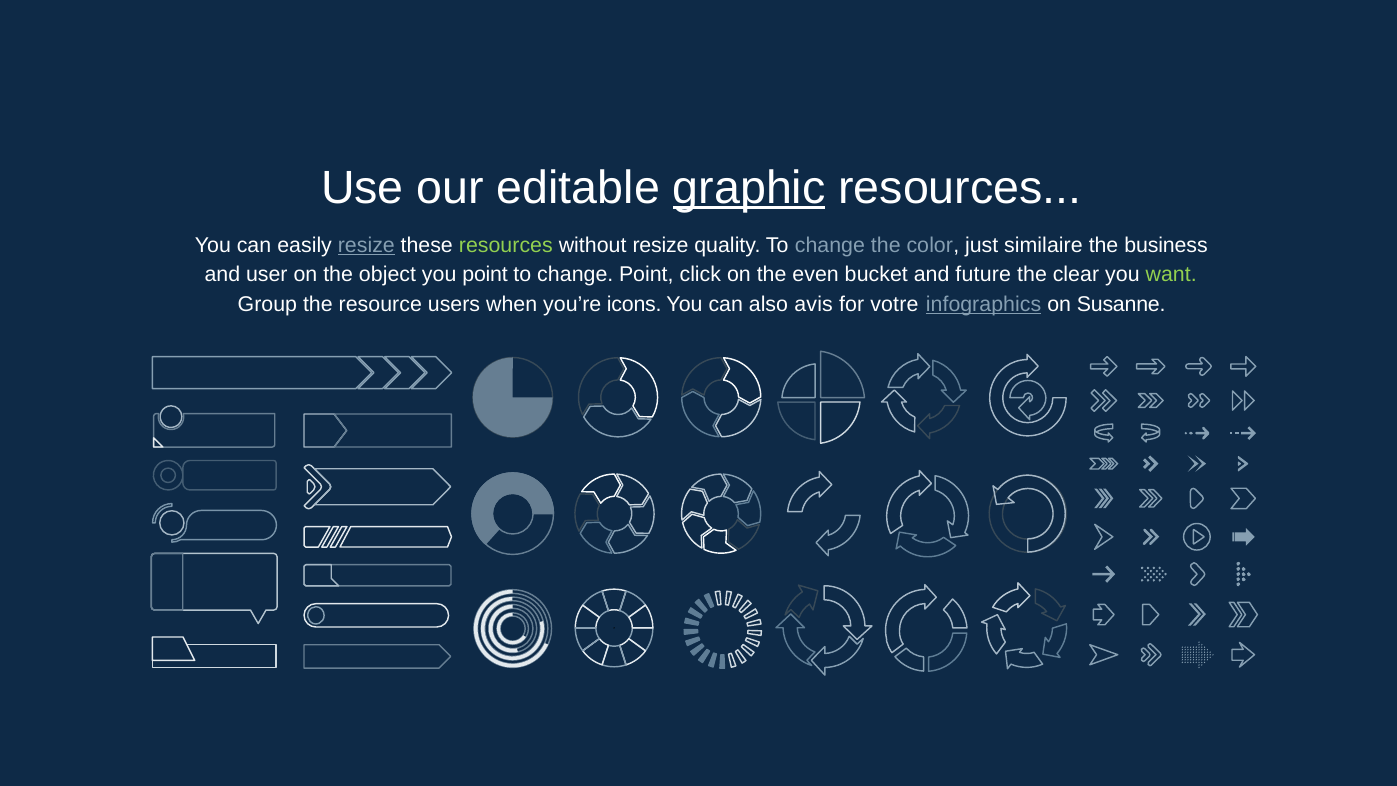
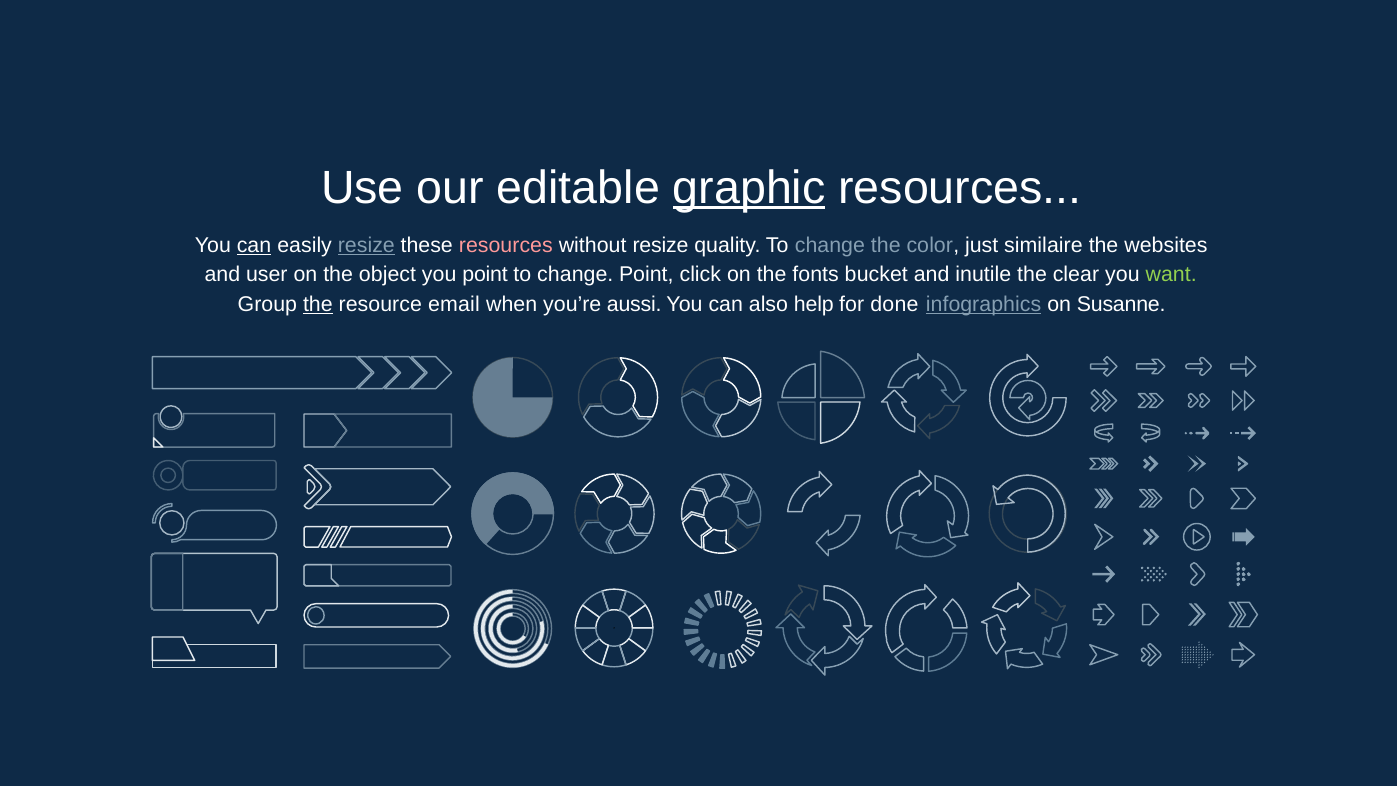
can underline: none -> present (254, 245)
resources colour: light green -> pink (506, 245)
business: business -> websites (1166, 245)
even: even -> fonts (816, 275)
future: future -> inutile (983, 275)
the underline: none -> present (318, 304)
users: users -> email (454, 304)
icons: icons -> aussi (634, 304)
avis: avis -> help (814, 304)
votre: votre -> done (894, 304)
